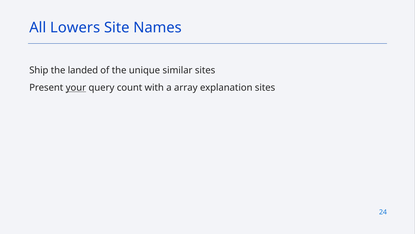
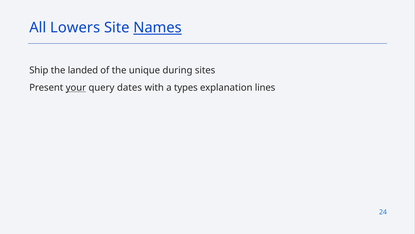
Names underline: none -> present (157, 28)
similar: similar -> during (178, 70)
count: count -> dates (129, 87)
array: array -> types (186, 87)
explanation sites: sites -> lines (265, 87)
